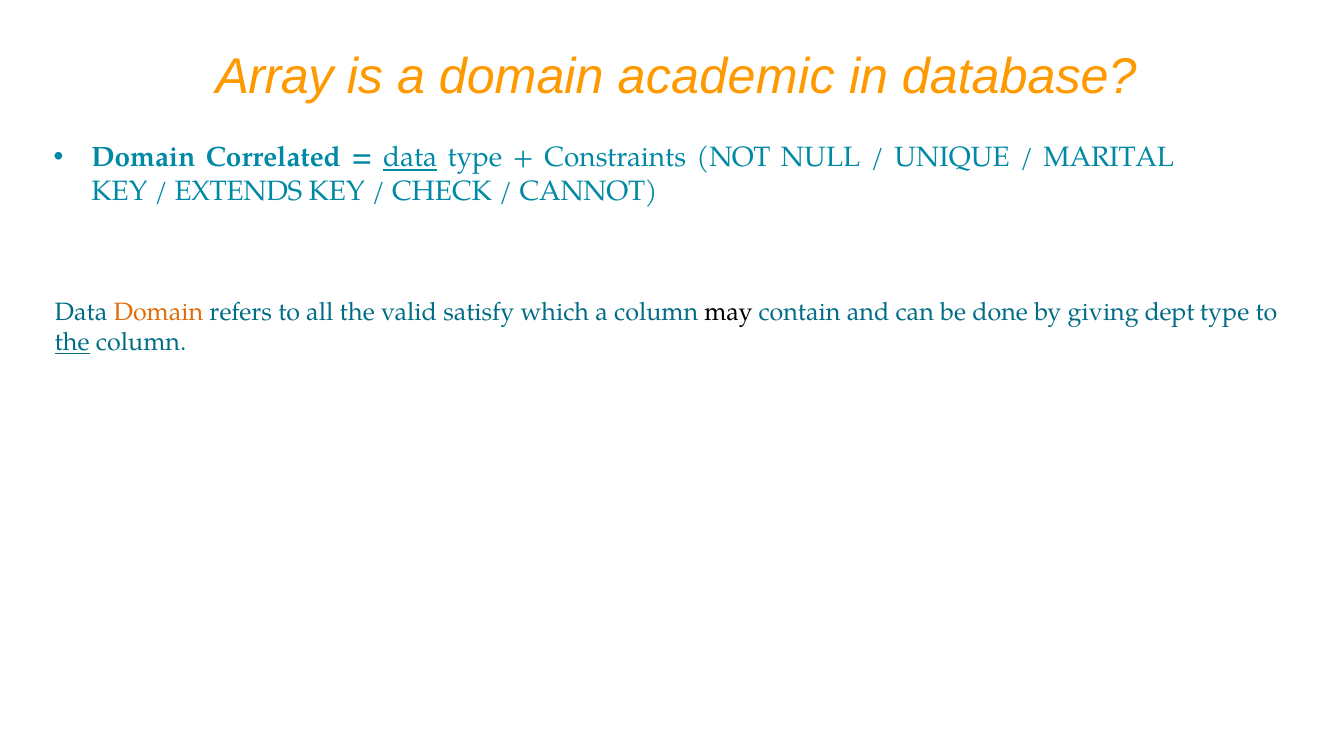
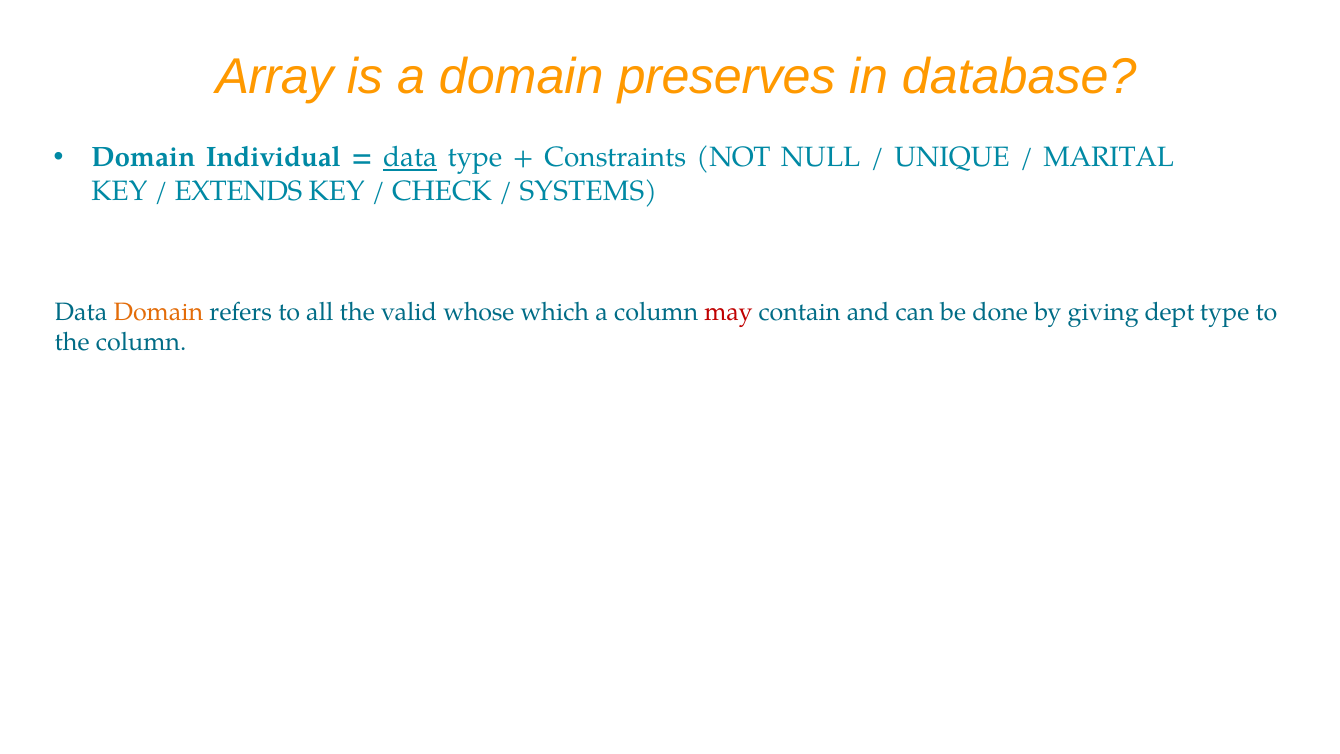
academic: academic -> preserves (726, 76)
Correlated: Correlated -> Individual (273, 158)
CANNOT: CANNOT -> SYSTEMS (588, 191)
satisfy: satisfy -> whose (479, 312)
may colour: black -> red (729, 312)
the underline: present -> none (72, 342)
